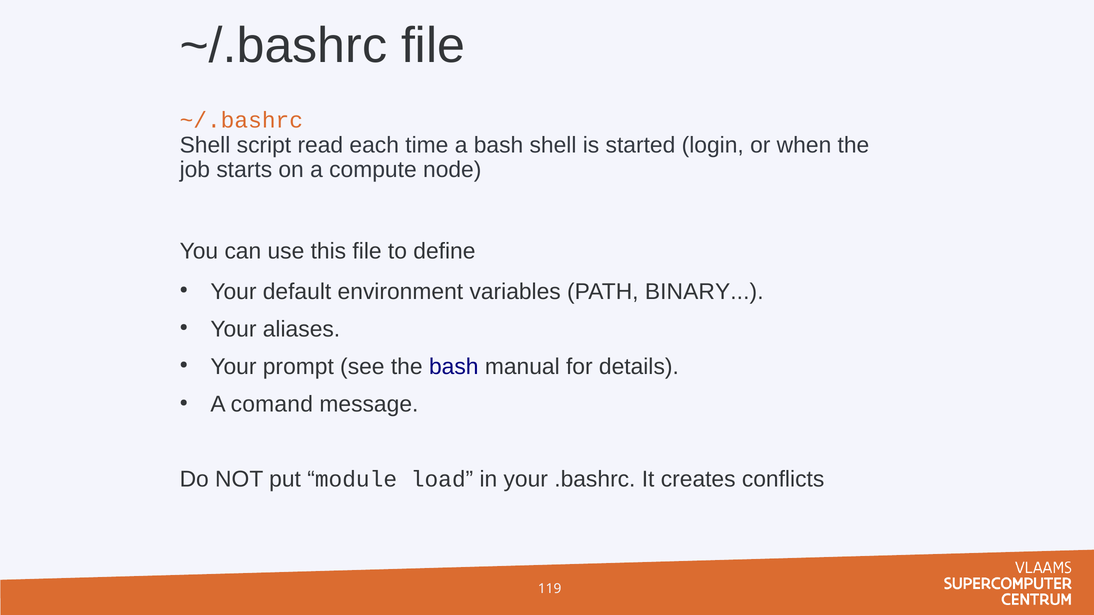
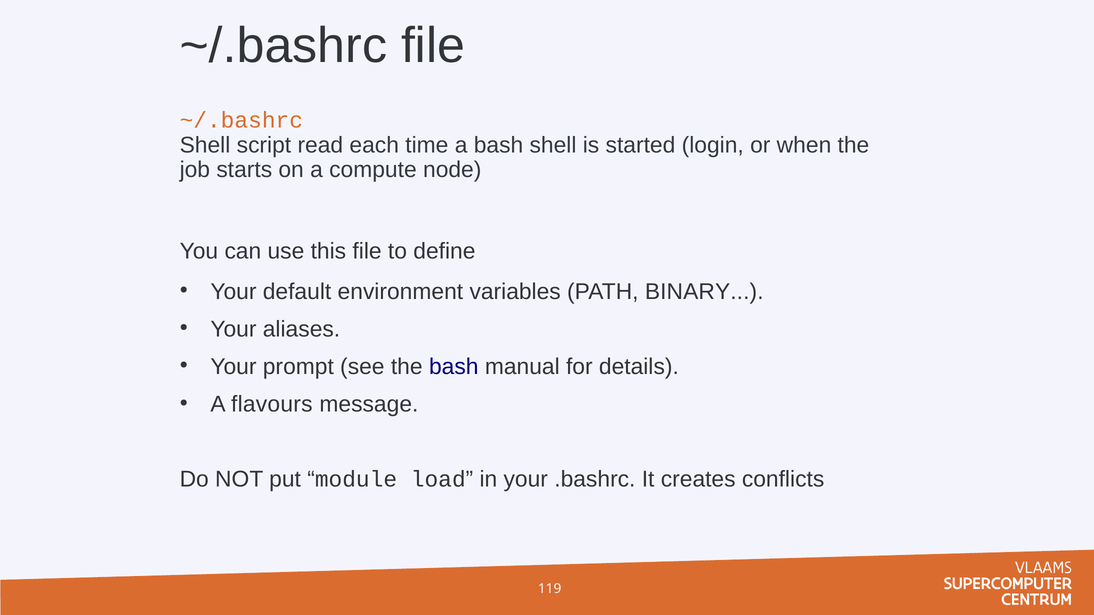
comand: comand -> flavours (272, 405)
